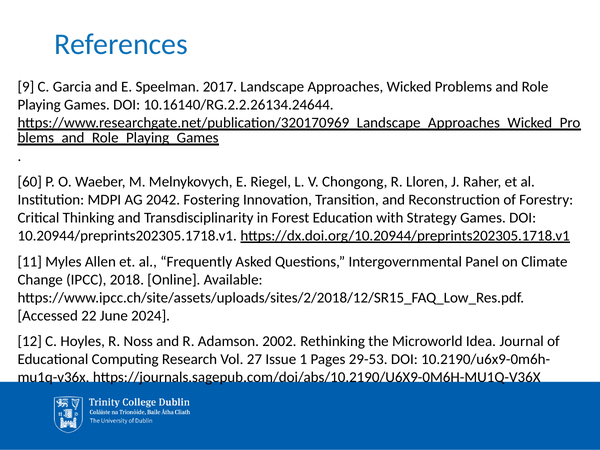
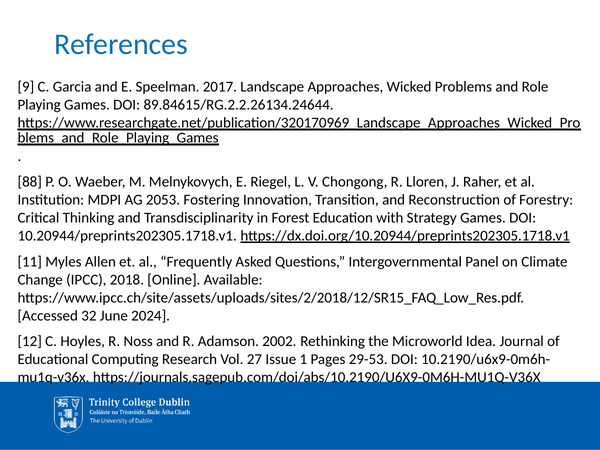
10.16140/RG.2.2.26134.24644: 10.16140/RG.2.2.26134.24644 -> 89.84615/RG.2.2.26134.24644 (239, 105)
60: 60 -> 88 (30, 182)
2042: 2042 -> 2053 (163, 200)
22: 22 -> 32 (89, 316)
